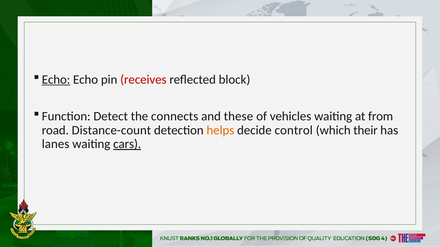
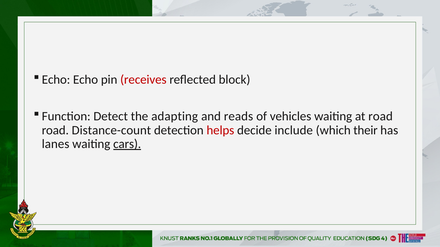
Echo underline: present -> none (56, 80)
connects: connects -> adapting (175, 117)
these: these -> reads (238, 117)
at from: from -> road (381, 117)
helps colour: orange -> red (220, 130)
control: control -> include (294, 130)
